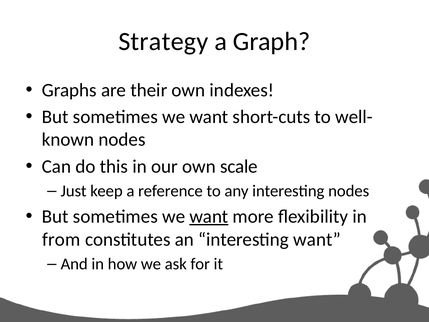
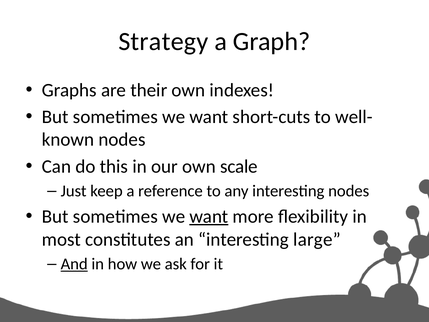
from: from -> most (61, 239)
interesting want: want -> large (317, 239)
And underline: none -> present (74, 264)
